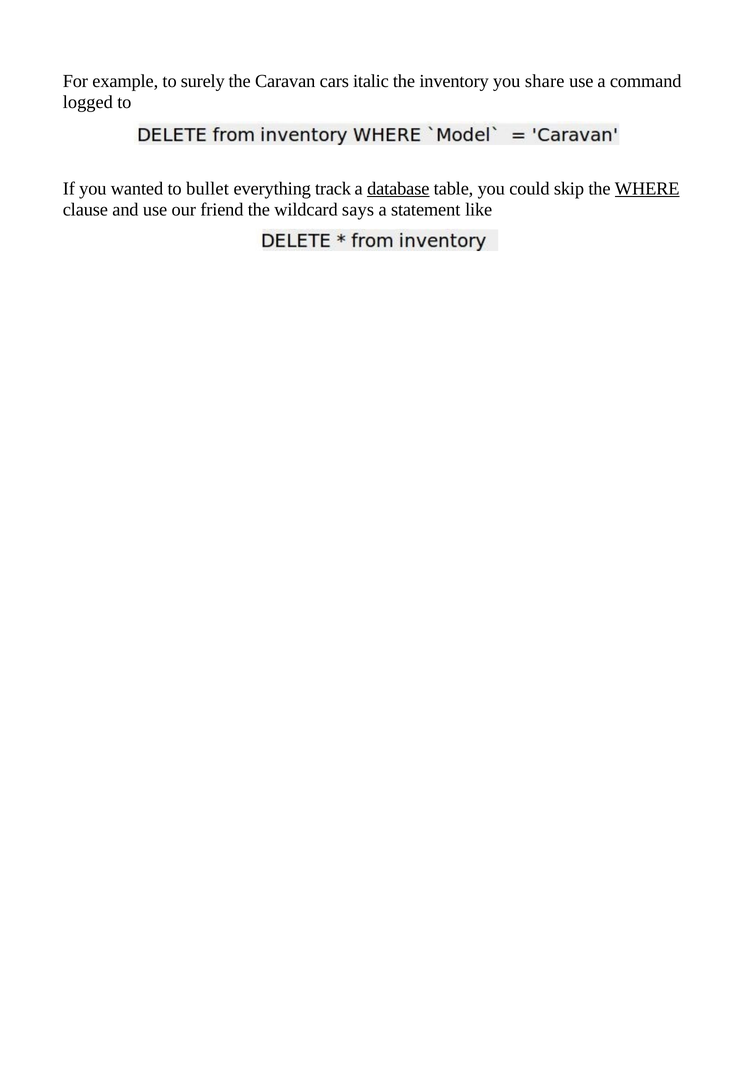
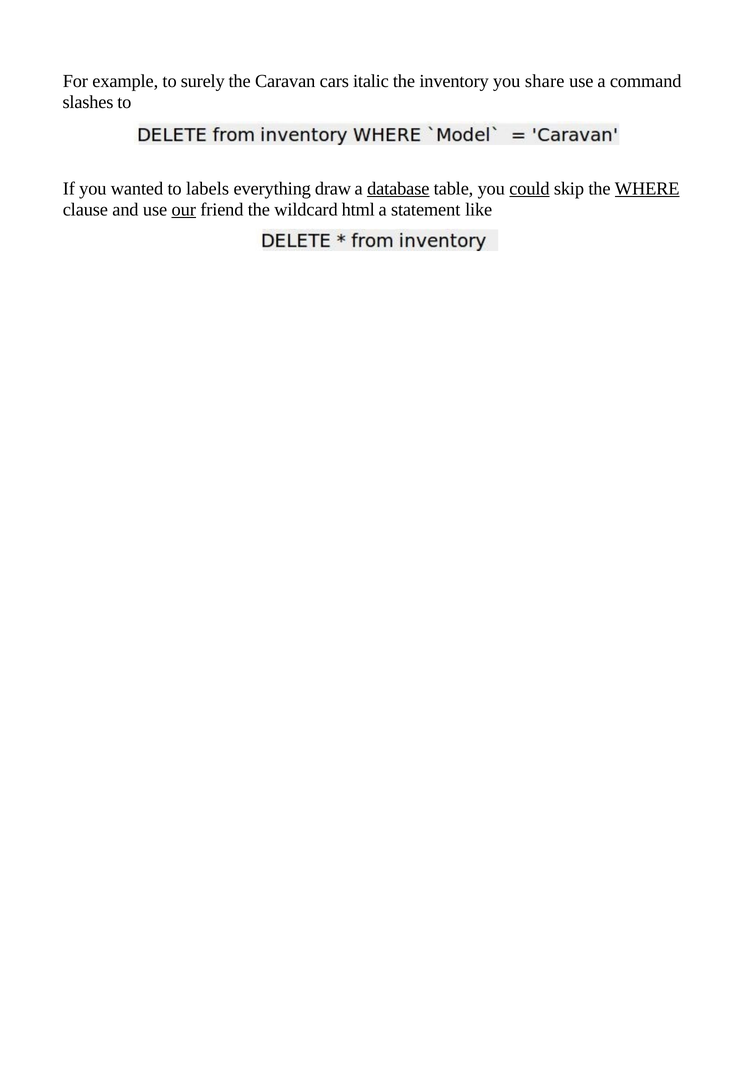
logged: logged -> slashes (88, 102)
bullet: bullet -> labels (208, 189)
track: track -> draw (333, 189)
could underline: none -> present (529, 189)
our underline: none -> present (184, 210)
says: says -> html (358, 210)
